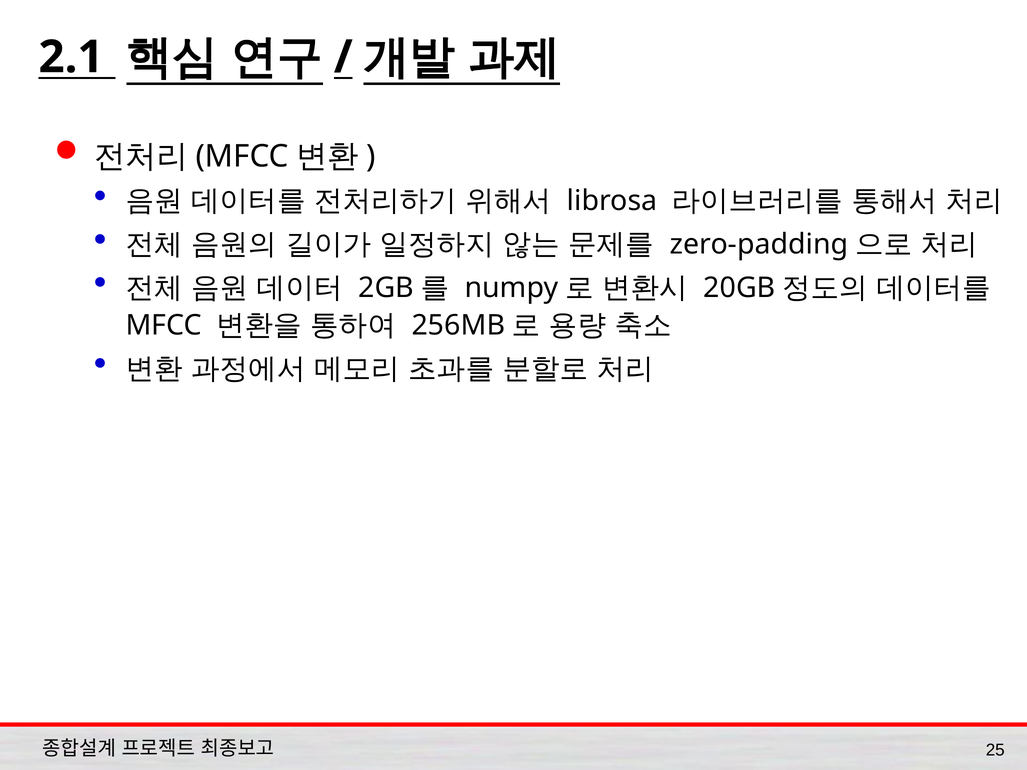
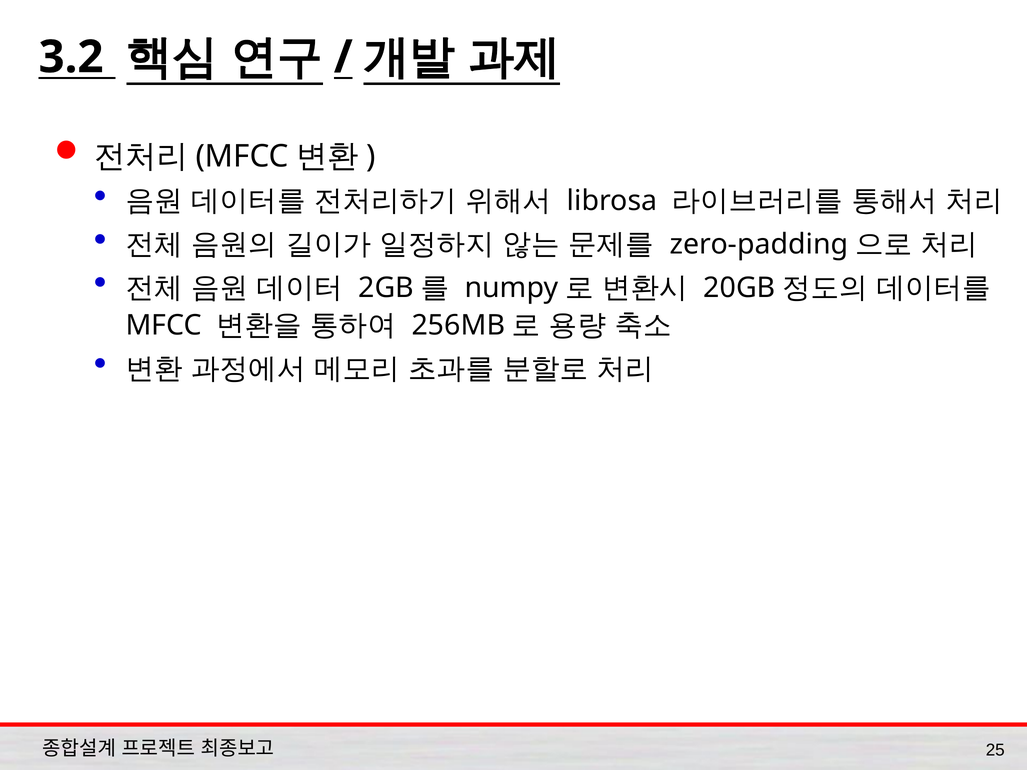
2.1: 2.1 -> 3.2 (71, 57)
